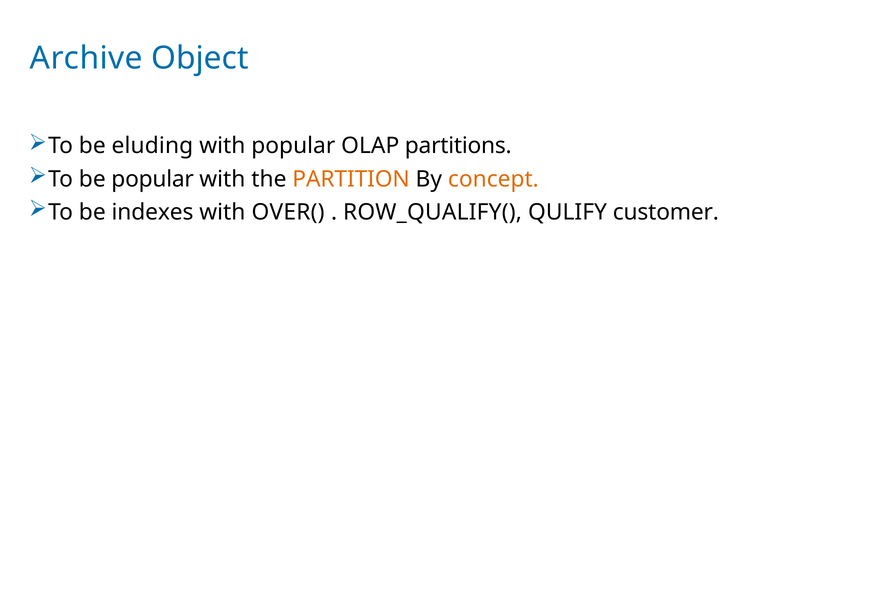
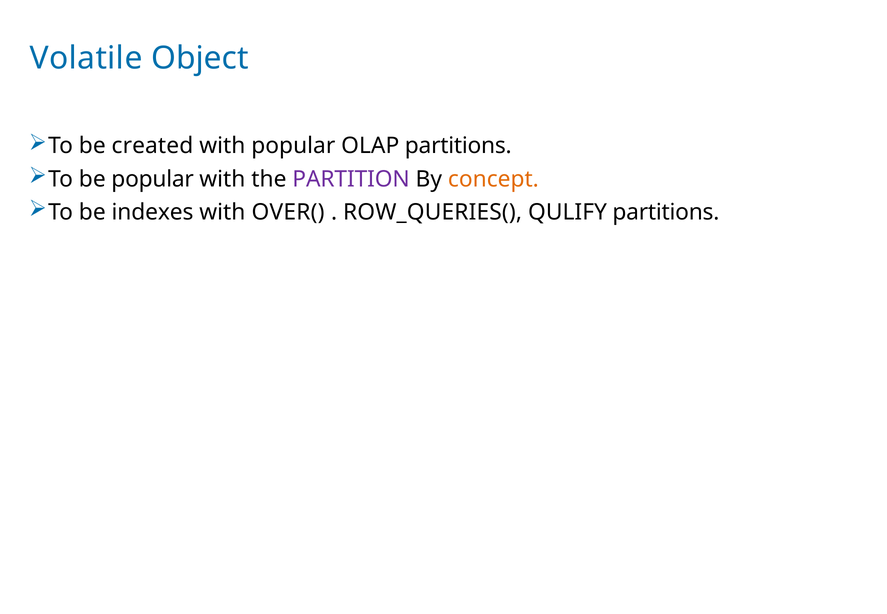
Archive: Archive -> Volatile (86, 58)
eluding: eluding -> created (152, 146)
PARTITION colour: orange -> purple (351, 179)
ROW_QUALIFY(: ROW_QUALIFY( -> ROW_QUERIES( (433, 212)
QULIFY customer: customer -> partitions (666, 212)
